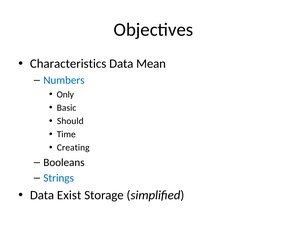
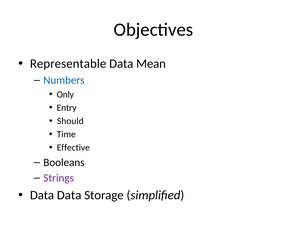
Characteristics: Characteristics -> Representable (68, 64)
Basic: Basic -> Entry (67, 108)
Creating: Creating -> Effective (73, 148)
Strings colour: blue -> purple (59, 178)
Data Exist: Exist -> Data (69, 195)
